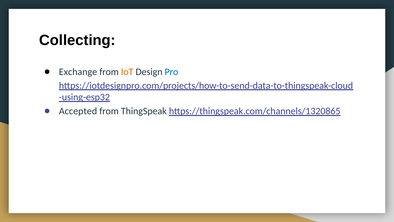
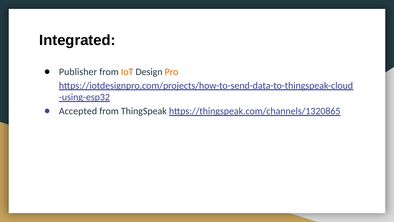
Collecting: Collecting -> Integrated (77, 40)
Exchange: Exchange -> Publisher (78, 72)
Pro colour: blue -> orange (171, 72)
